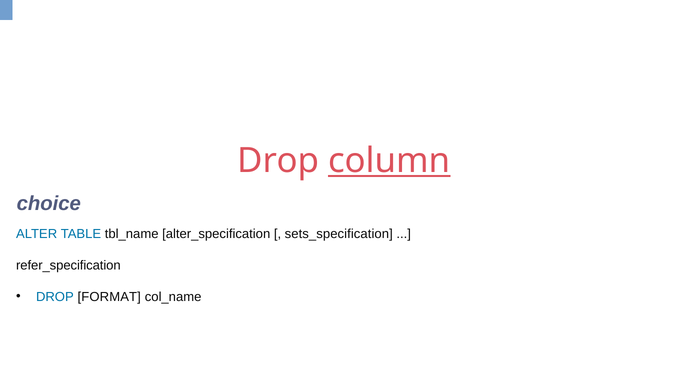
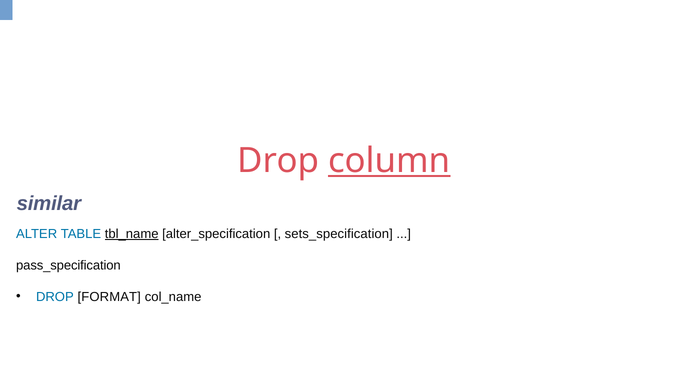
choice: choice -> similar (49, 203)
tbl_name underline: none -> present (132, 234)
refer_specification: refer_specification -> pass_specification (68, 265)
